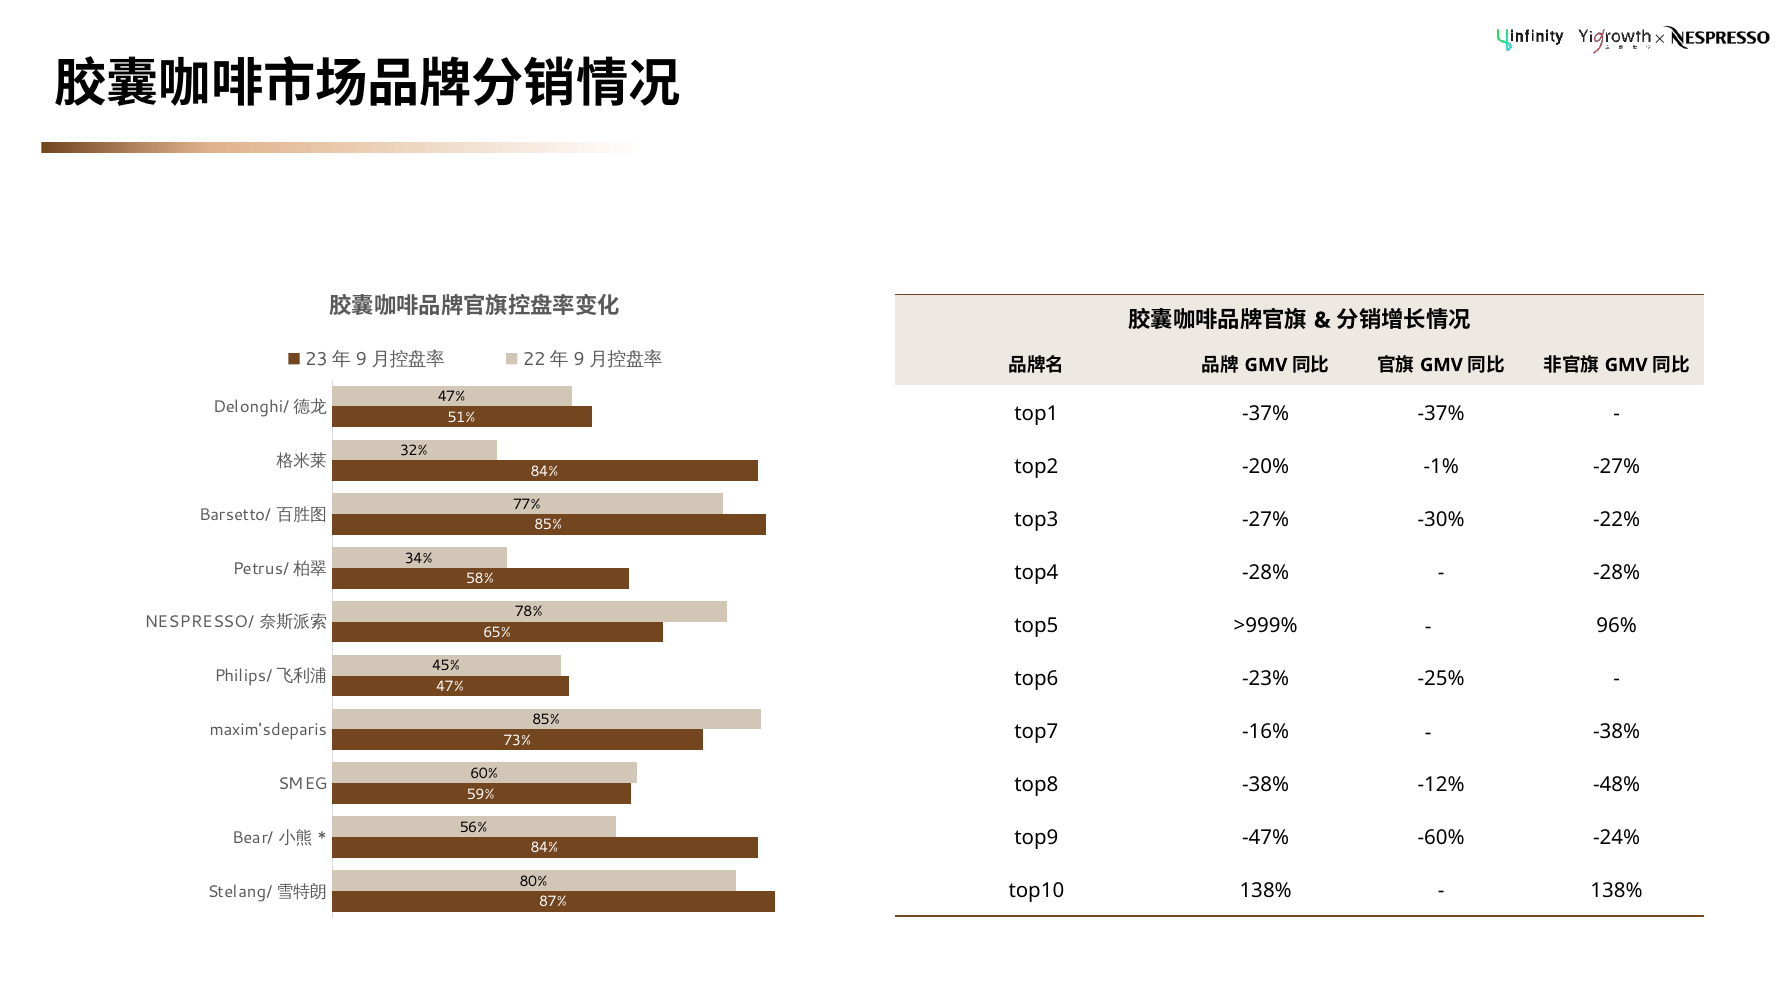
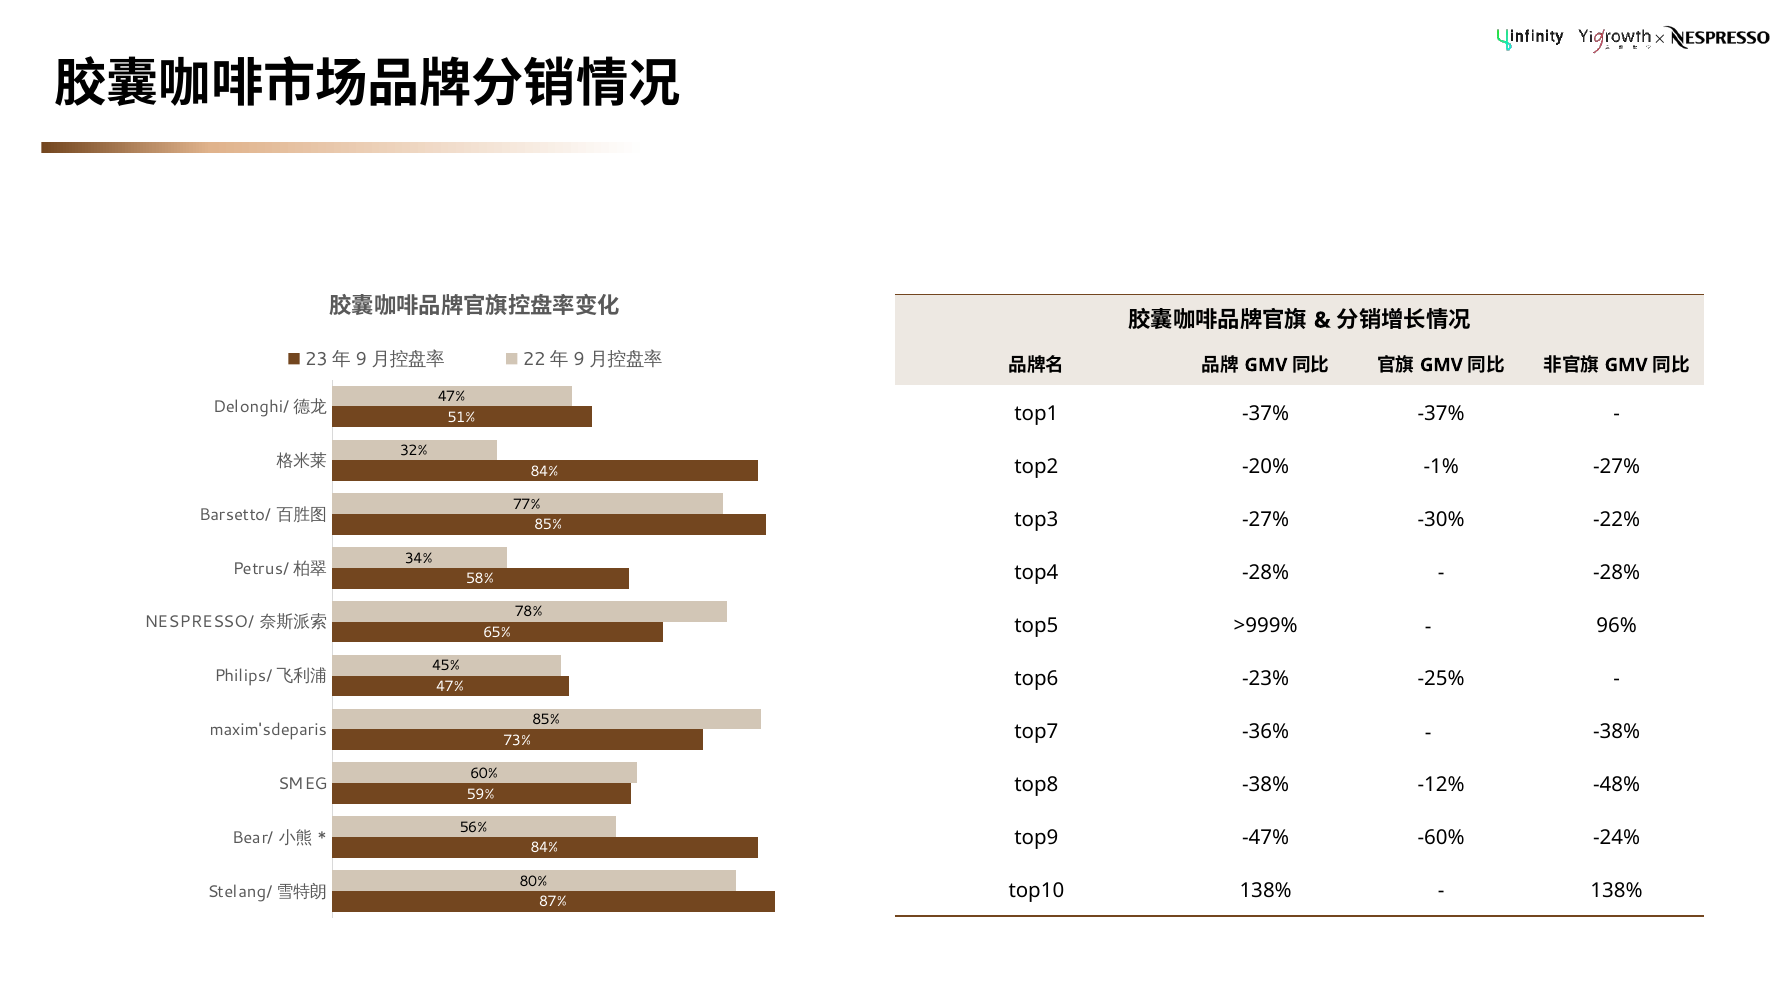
-16%: -16% -> -36% (1266, 732)
